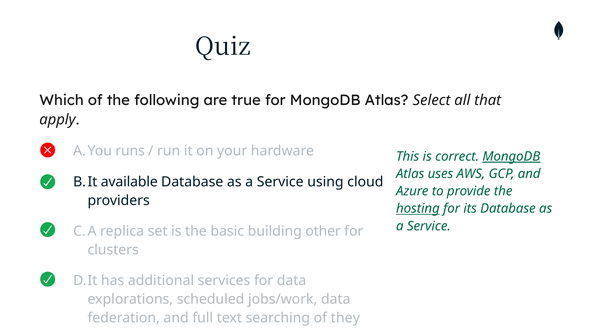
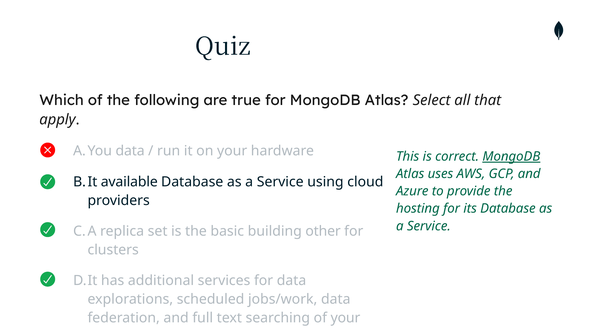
runs: runs -> data (130, 151)
hosting underline: present -> none (418, 209)
of they: they -> your (345, 318)
